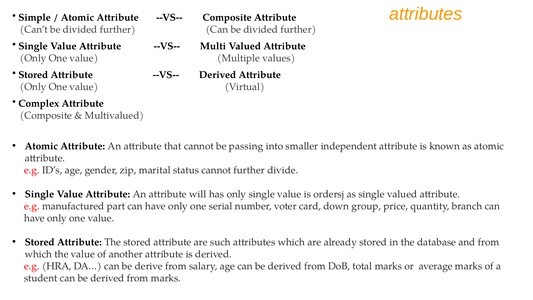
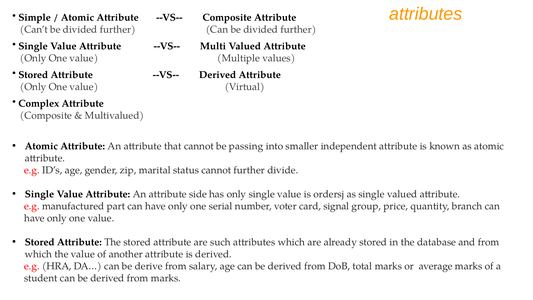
will: will -> side (198, 194)
down: down -> signal (336, 206)
